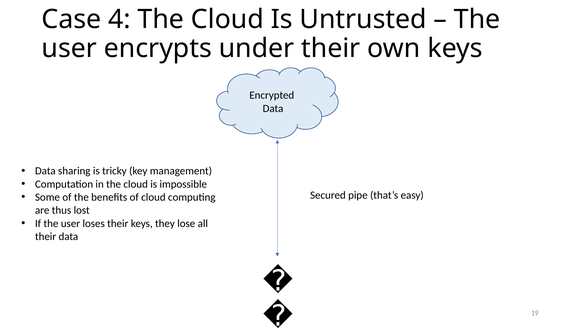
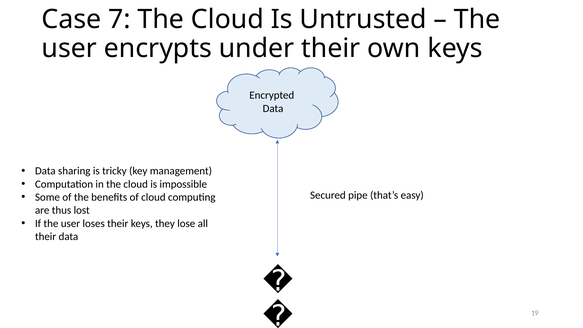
4: 4 -> 7 (119, 19)
